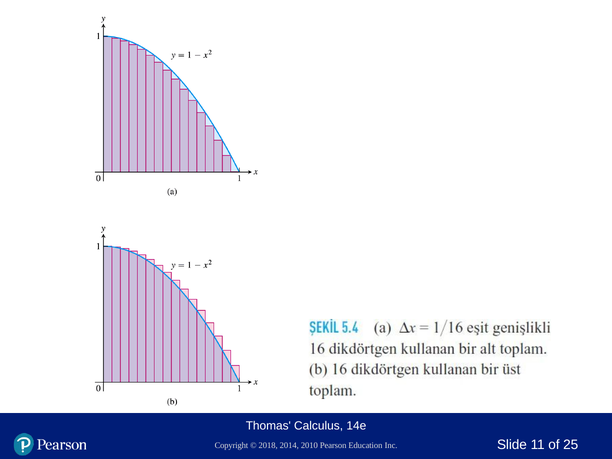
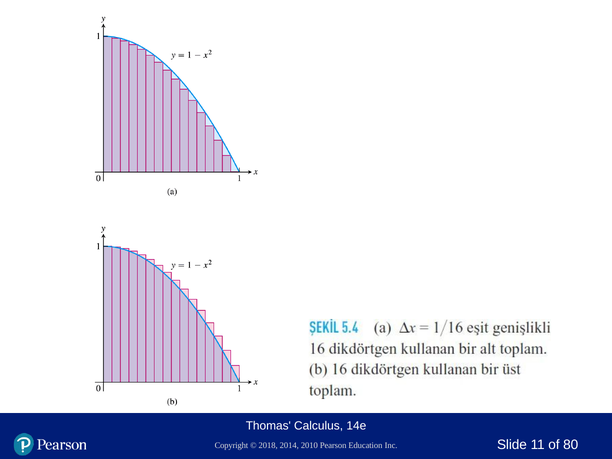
25: 25 -> 80 (571, 445)
